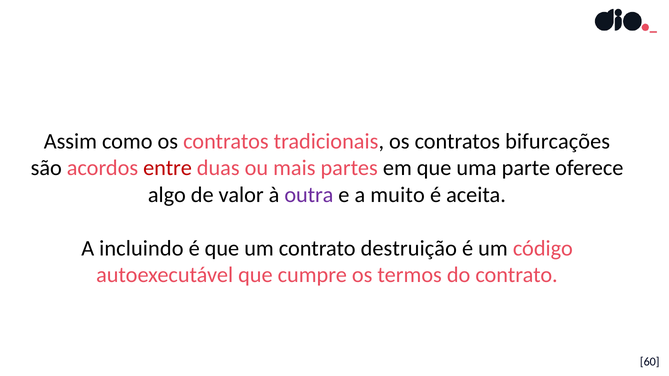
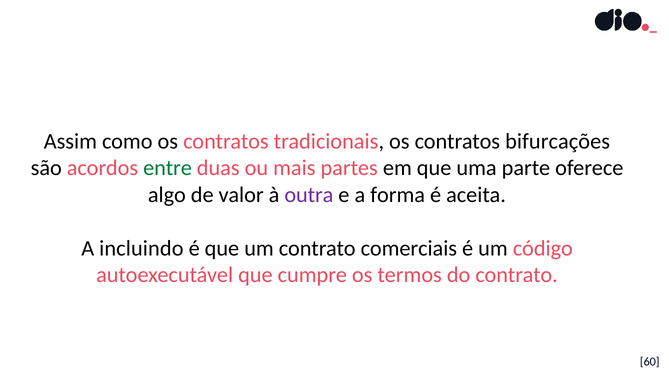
entre colour: red -> green (168, 168)
muito: muito -> forma (398, 195)
destruição: destruição -> comerciais (409, 248)
